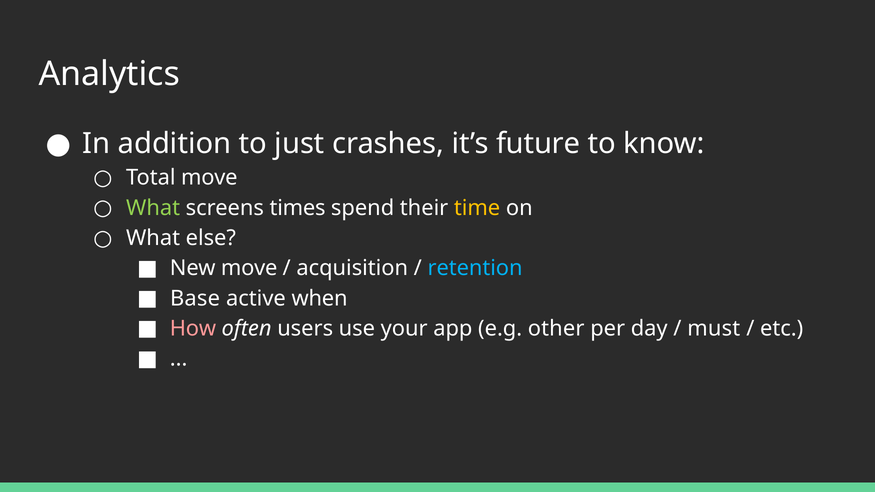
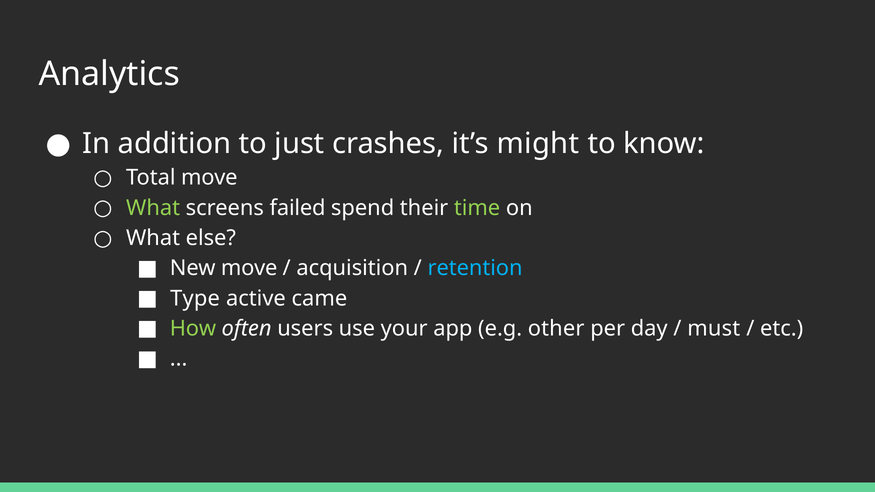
future: future -> might (538, 144)
times: times -> failed (298, 208)
time colour: yellow -> light green (477, 208)
Base: Base -> Type (195, 299)
when: when -> came (319, 299)
How colour: pink -> light green (193, 329)
